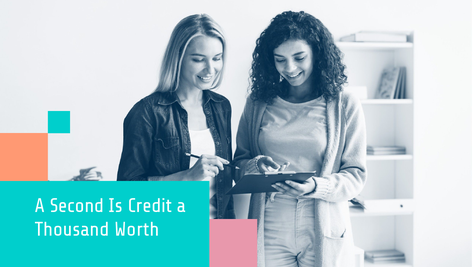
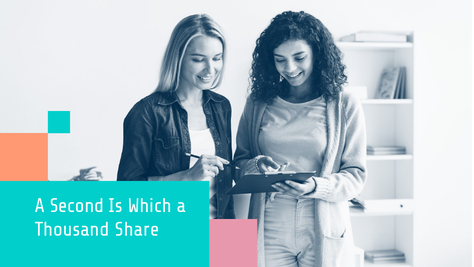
Credit: Credit -> Which (150, 205)
Worth: Worth -> Share (137, 229)
